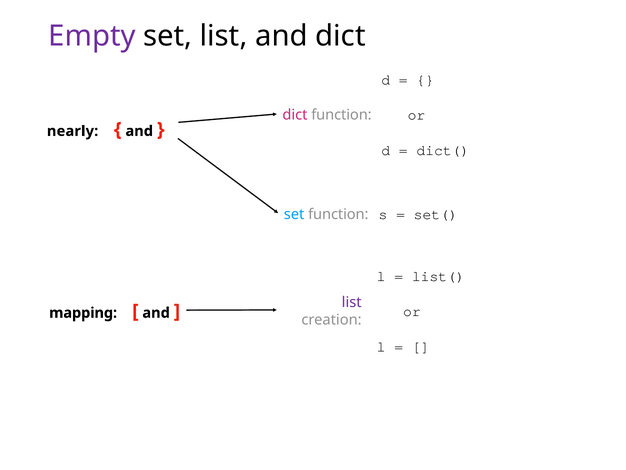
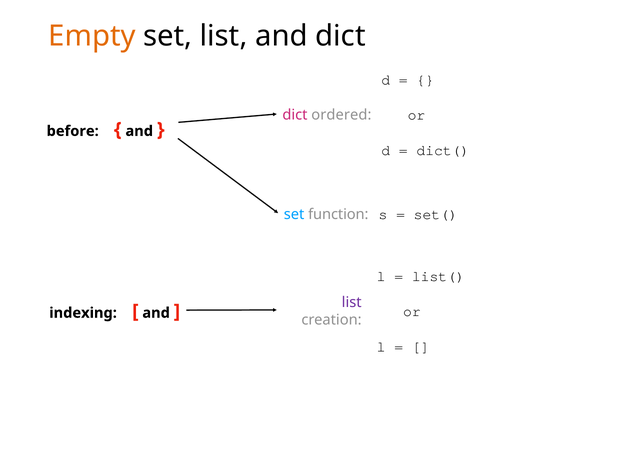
Empty colour: purple -> orange (92, 36)
dict function: function -> ordered (341, 115)
nearly: nearly -> before (73, 131)
mapping: mapping -> indexing (83, 313)
